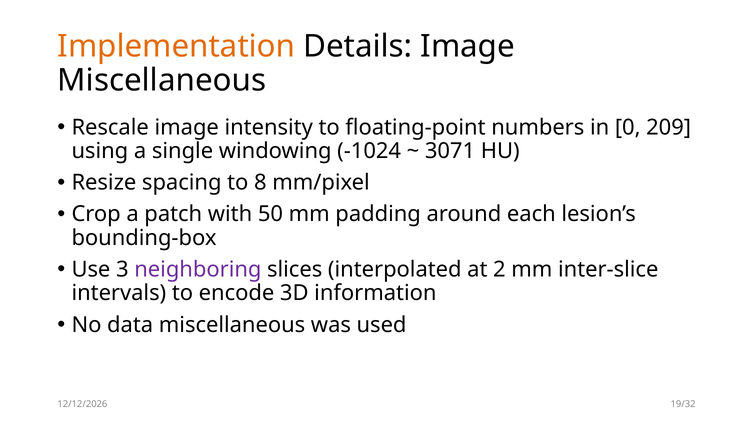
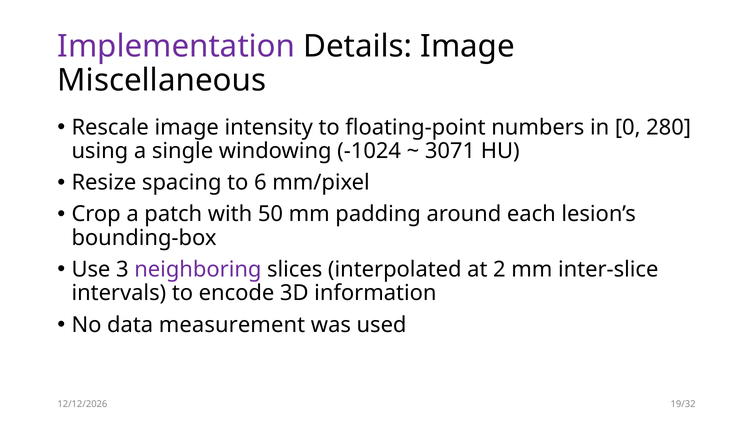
Implementation colour: orange -> purple (176, 46)
209: 209 -> 280 (669, 127)
8: 8 -> 6 (260, 182)
data miscellaneous: miscellaneous -> measurement (232, 324)
